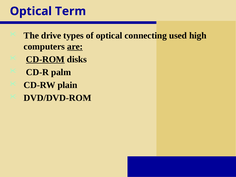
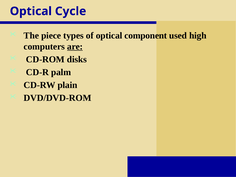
Term: Term -> Cycle (71, 11)
drive: drive -> piece (51, 35)
connecting: connecting -> component (146, 35)
CD-ROM underline: present -> none (45, 59)
